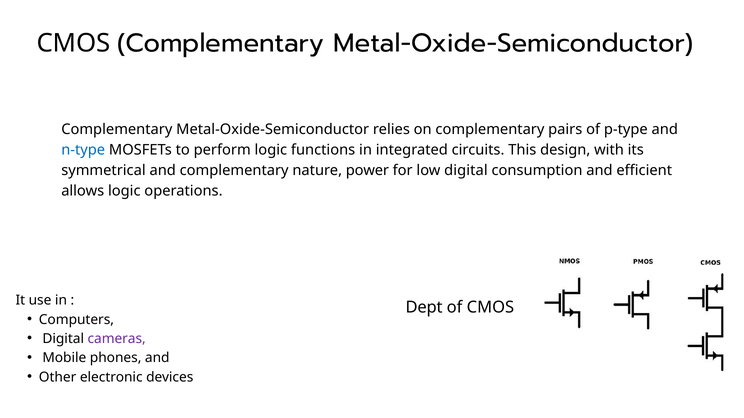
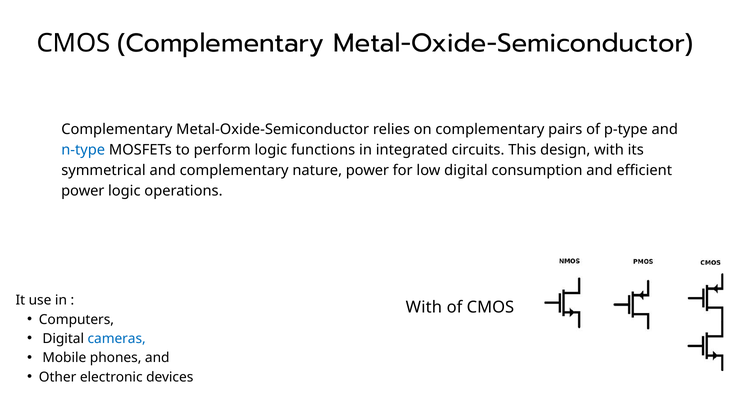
allows: allows -> power (83, 191)
Dept: Dept -> With (424, 308)
cameras colour: purple -> blue (117, 339)
